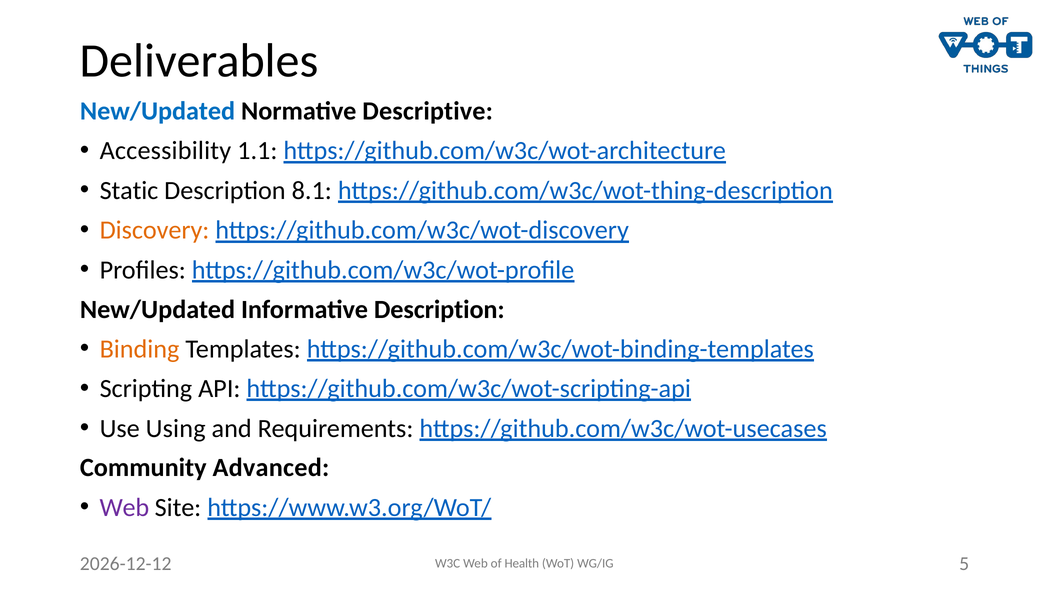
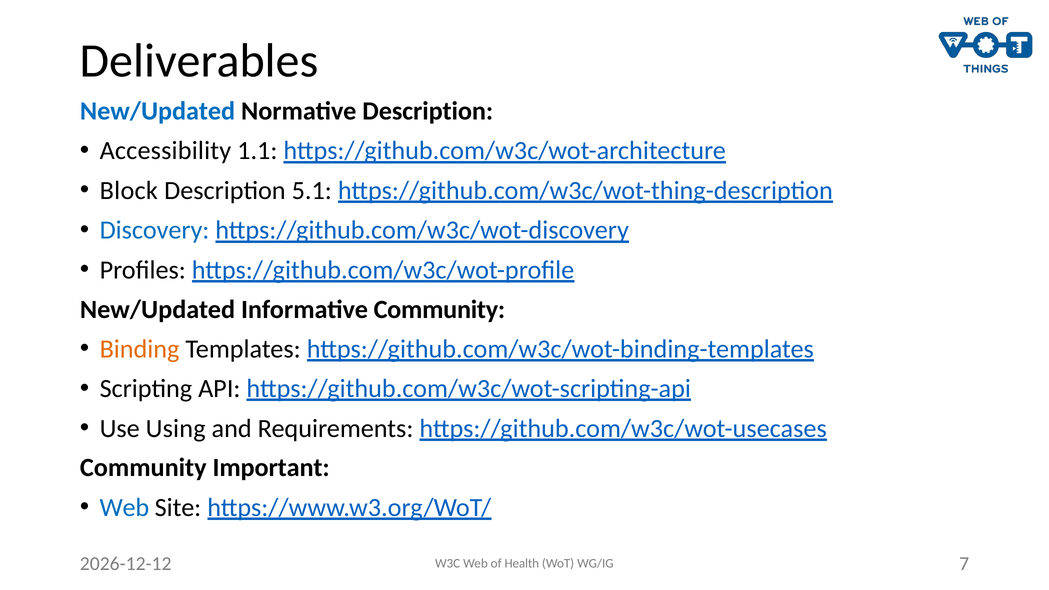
Normative Descriptive: Descriptive -> Description (428, 111)
Static: Static -> Block (129, 191)
8.1: 8.1 -> 5.1 (312, 191)
Discovery colour: orange -> blue (155, 230)
Informative Description: Description -> Community (439, 309)
Advanced: Advanced -> Important (271, 468)
Web colour: purple -> blue (124, 507)
5: 5 -> 7 (964, 564)
